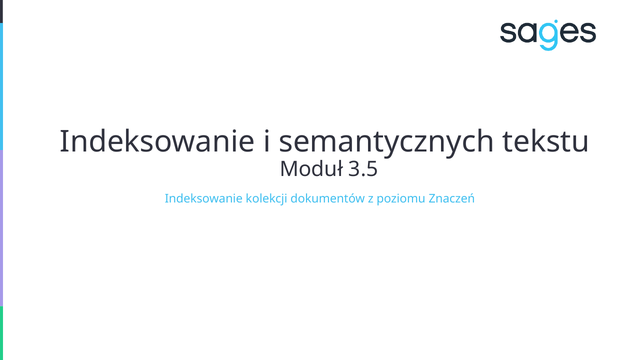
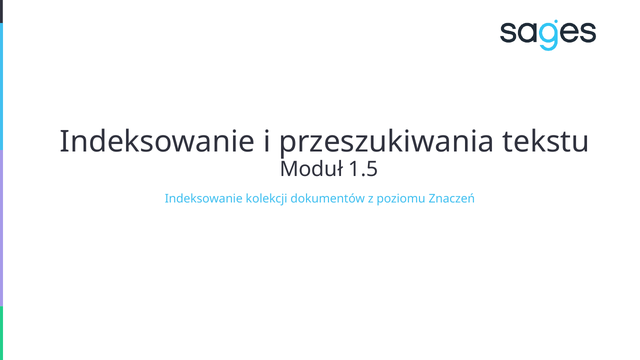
semantycznych: semantycznych -> przeszukiwania (387, 142)
3.5: 3.5 -> 1.5 (363, 169)
